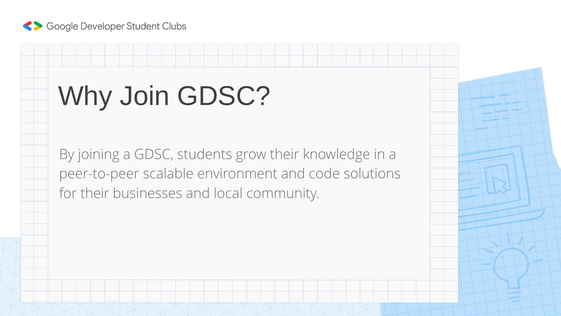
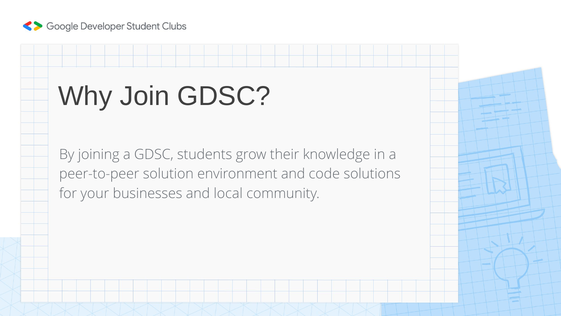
scalable: scalable -> solution (168, 174)
for their: their -> your (95, 193)
